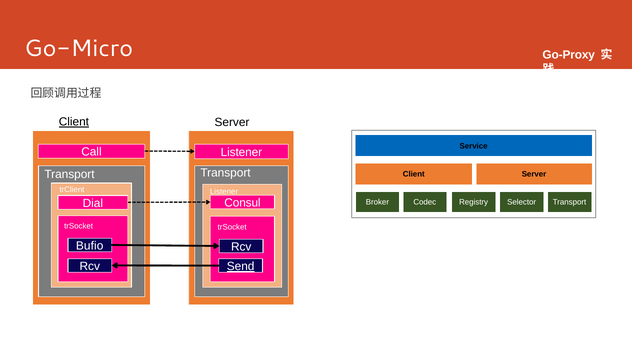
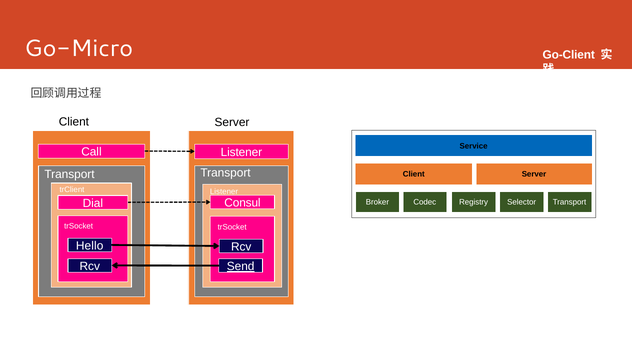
Go-Proxy: Go-Proxy -> Go-Client (569, 55)
Client underline: present -> none (74, 122)
Bufio: Bufio -> Hello (90, 246)
